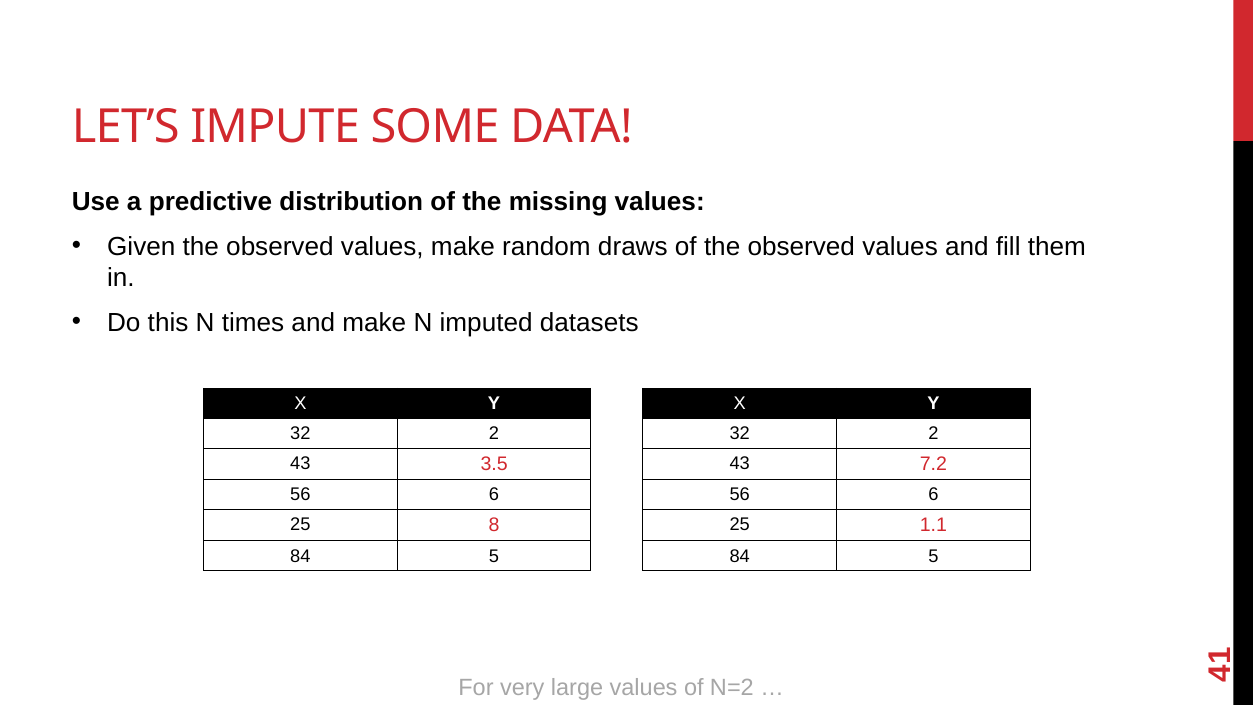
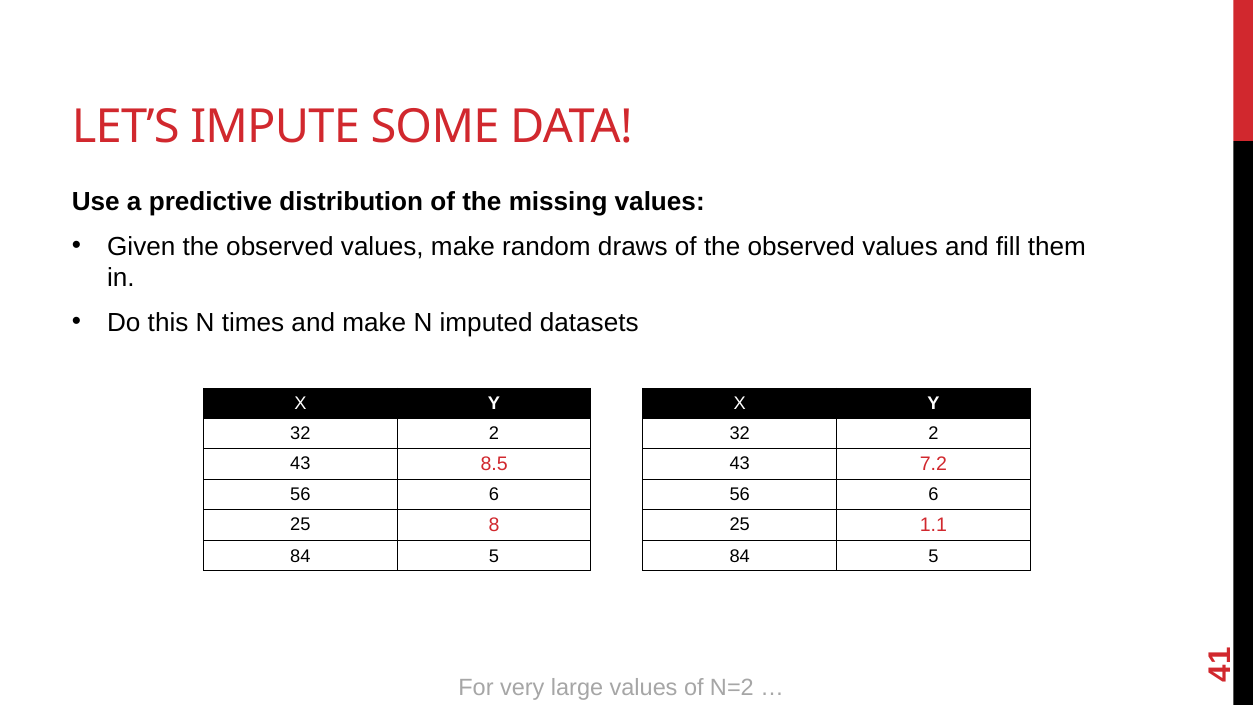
3.5: 3.5 -> 8.5 (494, 464)
